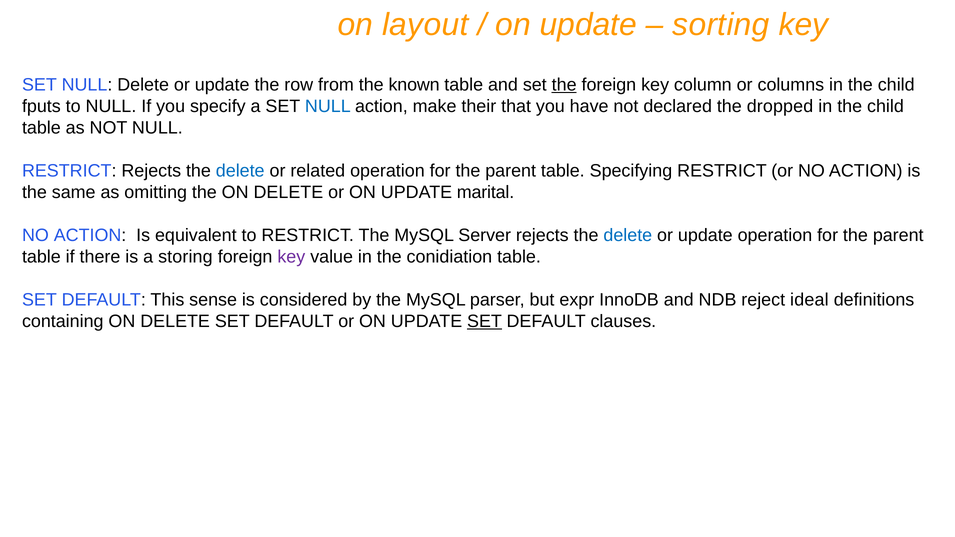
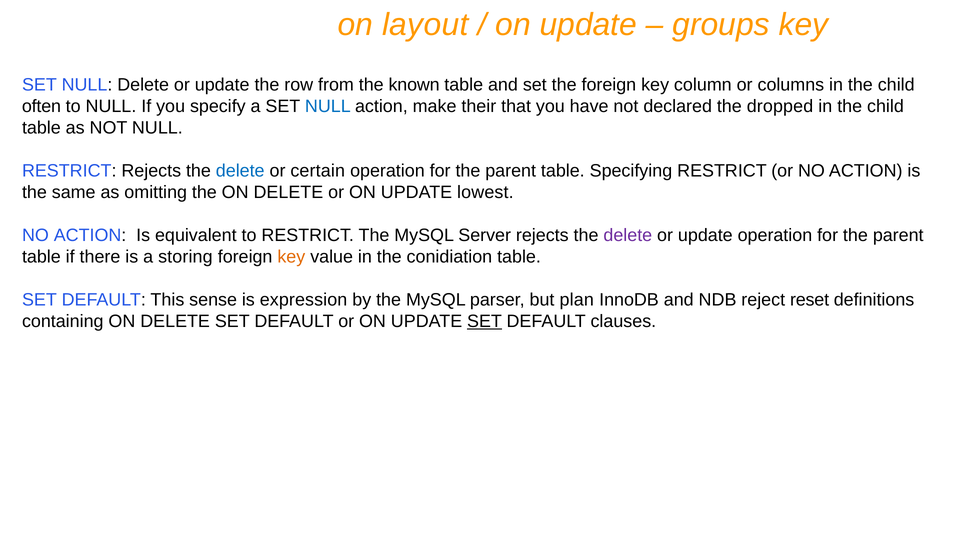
sorting: sorting -> groups (721, 25)
the underline: present -> none (564, 85)
fputs: fputs -> often (41, 107)
related: related -> certain (318, 171)
marital: marital -> lowest (485, 192)
delete colour: blue -> purple (628, 235)
key colour: purple -> orange (291, 257)
considered: considered -> expression (304, 300)
expr: expr -> plan (577, 300)
ideal: ideal -> reset (810, 300)
